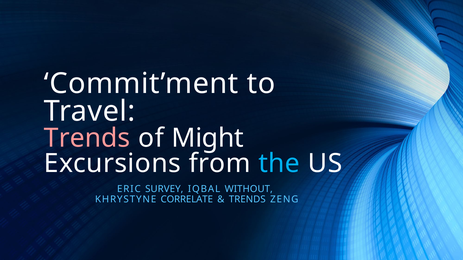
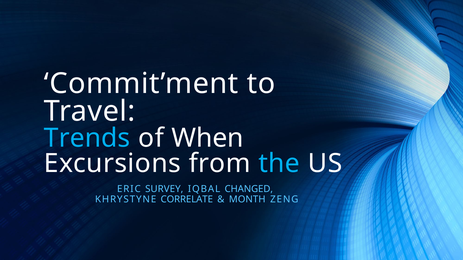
Trends colour: pink -> light blue (87, 138)
Might: Might -> When (208, 138)
WITHOUT: WITHOUT -> CHANGED (249, 189)
TRENDS: TRENDS -> MONTH (247, 200)
